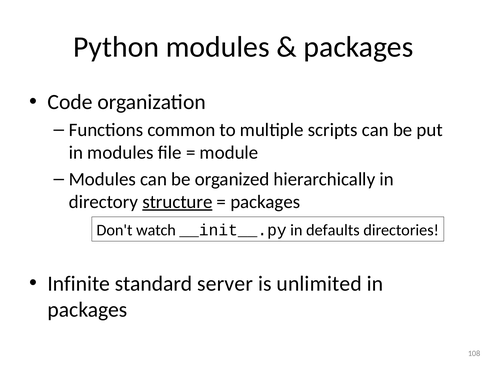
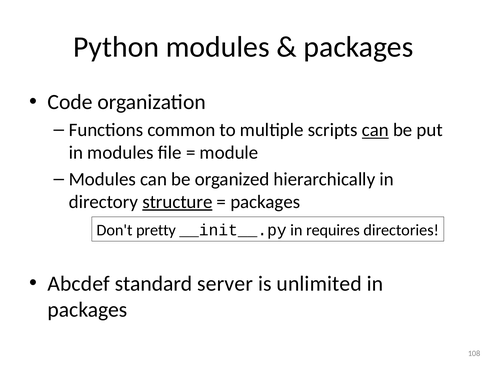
can underline: none -> present (375, 130)
watch: watch -> pretty (156, 230)
defaults: defaults -> requires (333, 230)
Infinite: Infinite -> Abcdef (79, 284)
